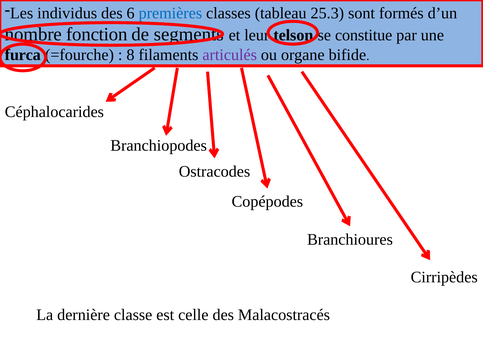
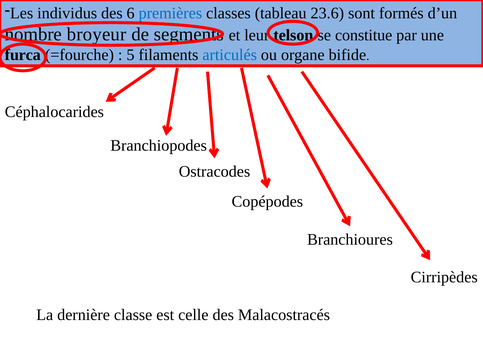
25.3: 25.3 -> 23.6 (327, 13)
fonction: fonction -> broyeur (97, 34)
8: 8 -> 5 (131, 55)
articulés colour: purple -> blue (230, 55)
